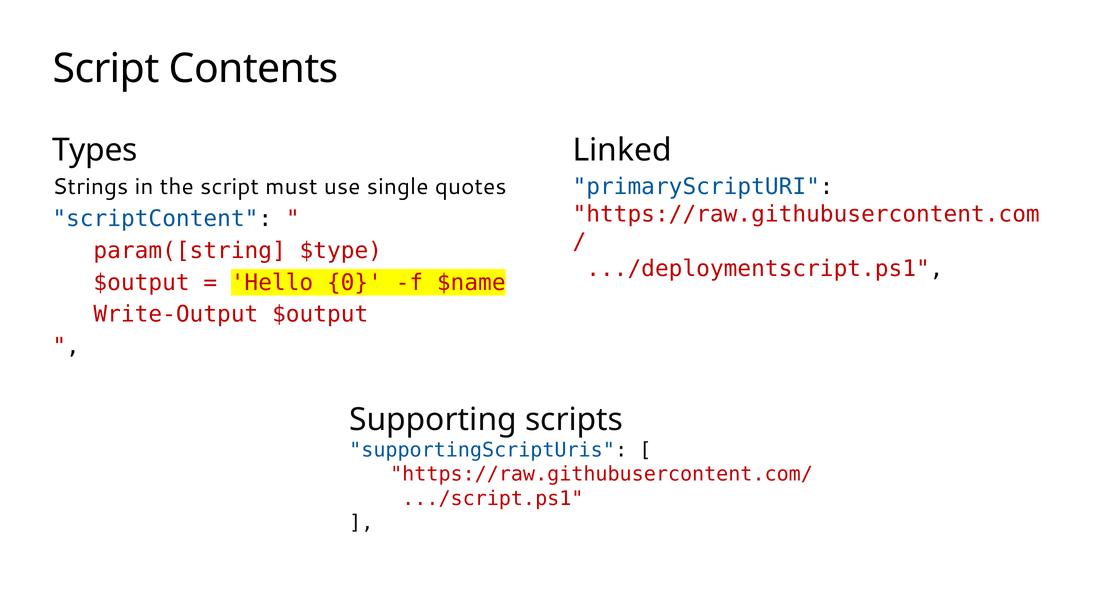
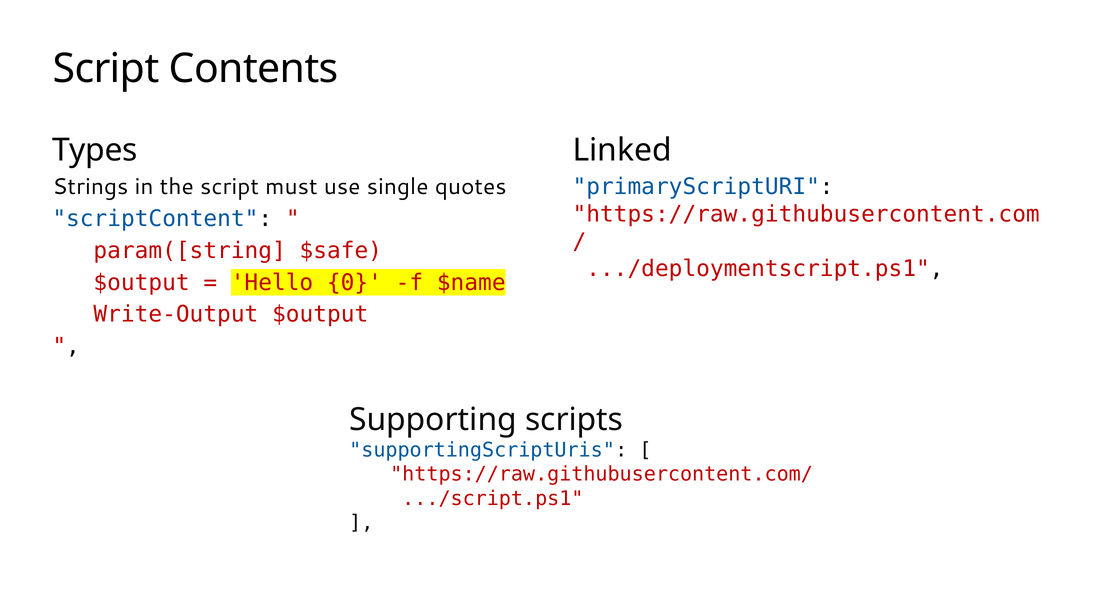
$type: $type -> $safe (341, 251)
